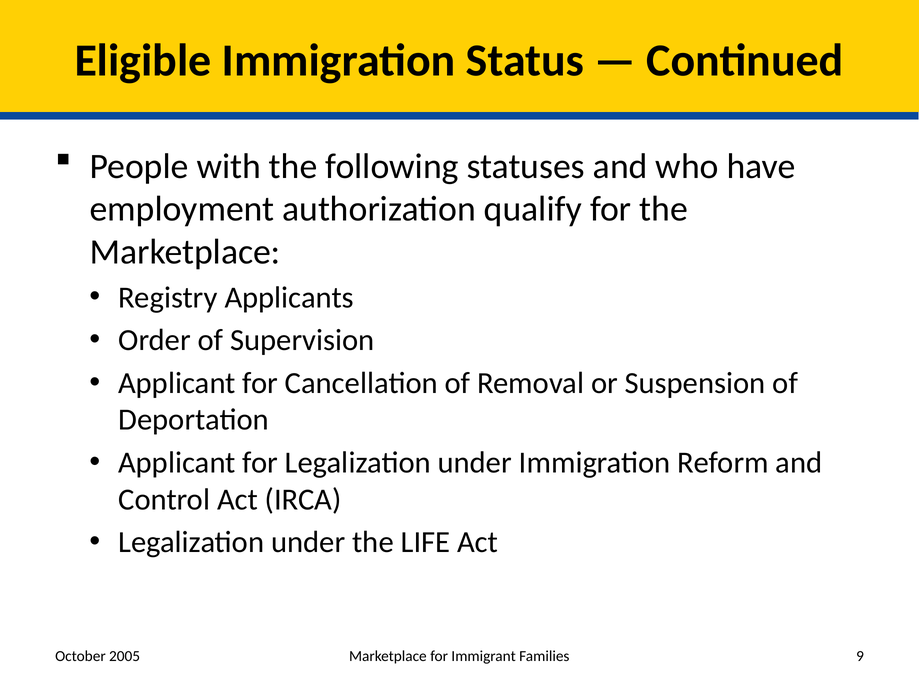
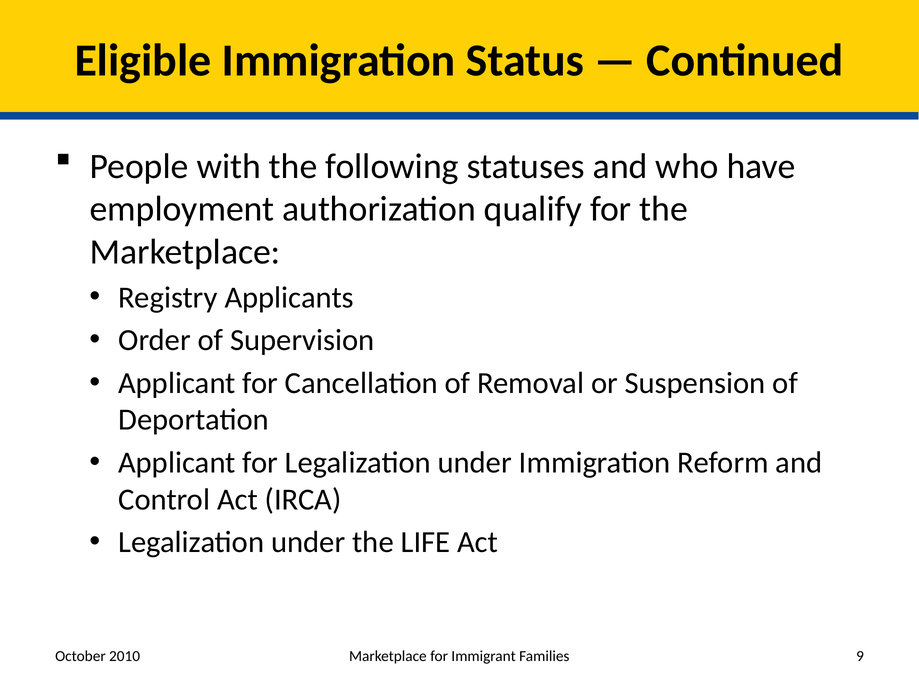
2005: 2005 -> 2010 (125, 657)
